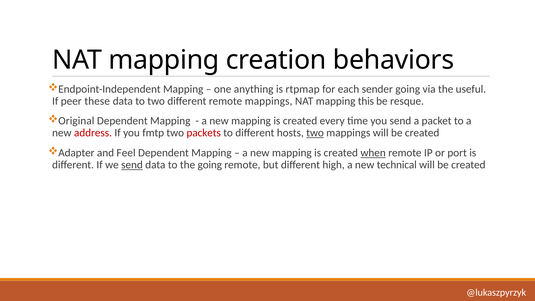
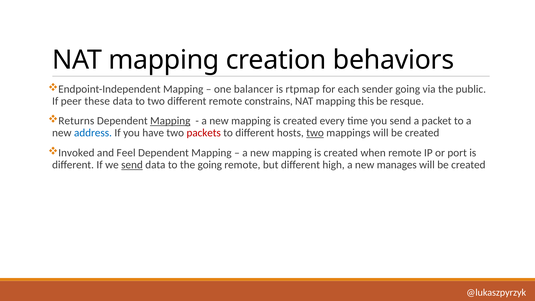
anything: anything -> balancer (254, 89)
useful: useful -> public (471, 89)
remote mappings: mappings -> constrains (269, 101)
Original: Original -> Returns (76, 121)
Mapping underline: none -> present (170, 121)
address colour: red -> blue (93, 133)
fmtp: fmtp -> have (153, 133)
Adapter: Adapter -> Invoked (76, 153)
when underline: present -> none (373, 153)
technical: technical -> manages (397, 165)
